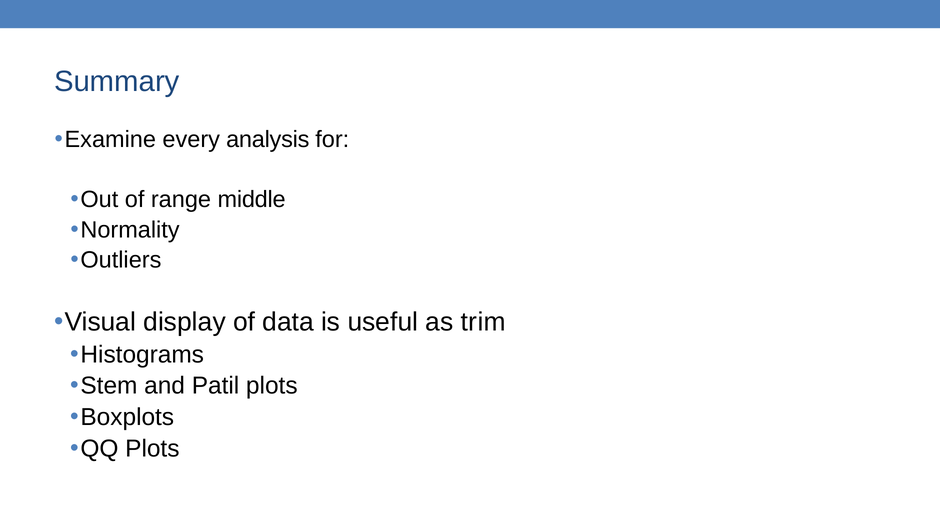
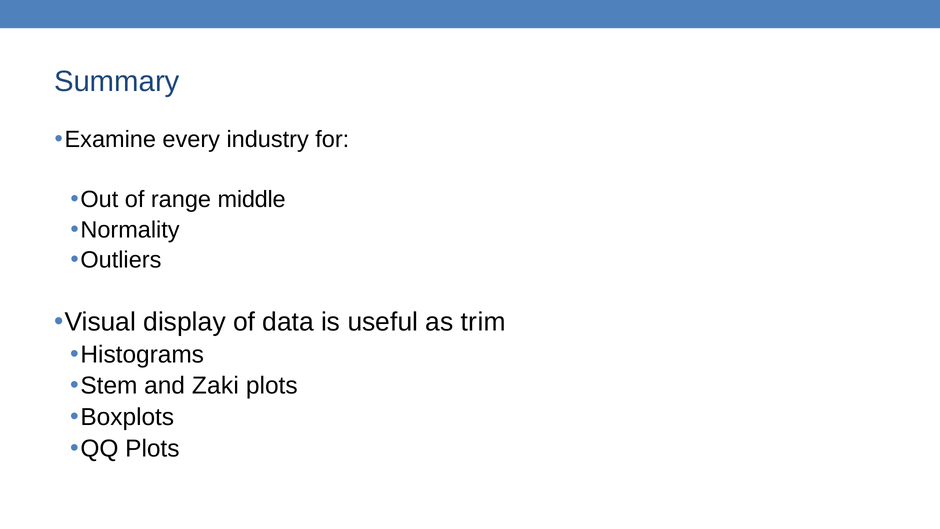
analysis: analysis -> industry (268, 139)
Patil: Patil -> Zaki (215, 386)
